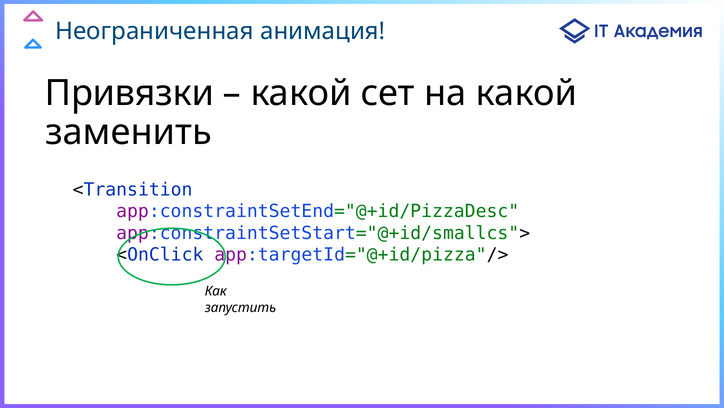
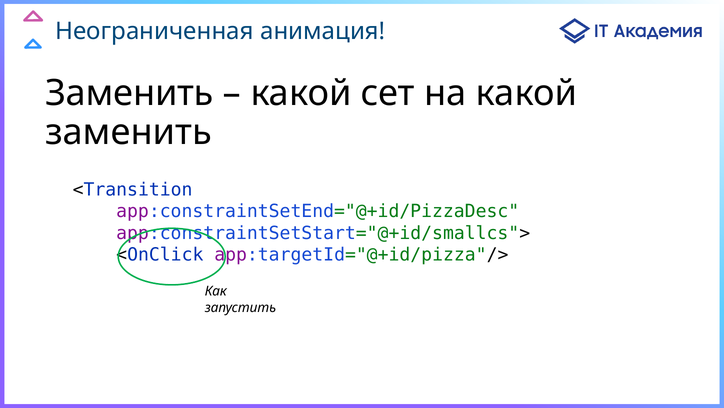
Привязки: Привязки -> Заменить (129, 93)
